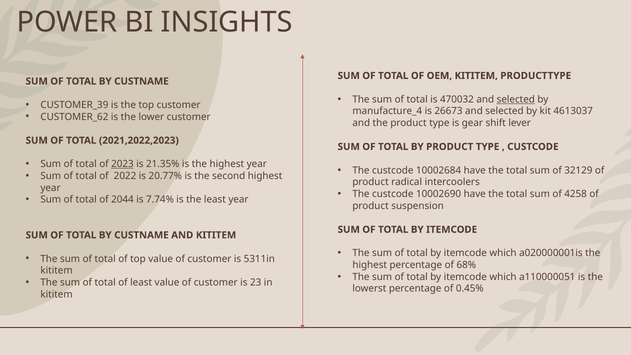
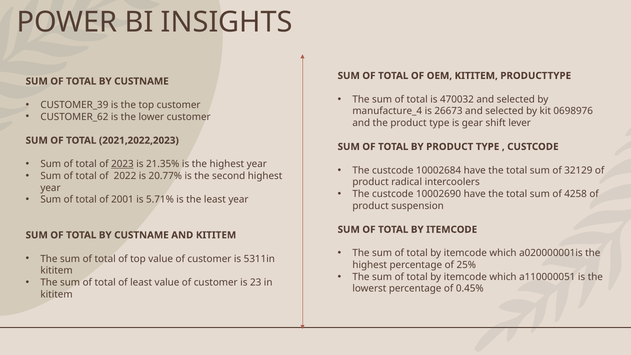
selected underline: present -> none (516, 99)
4613037: 4613037 -> 0698976 (573, 111)
2044: 2044 -> 2001 (122, 200)
7.74%: 7.74% -> 5.71% (160, 200)
68%: 68% -> 25% (466, 265)
